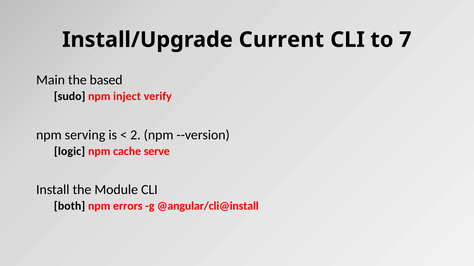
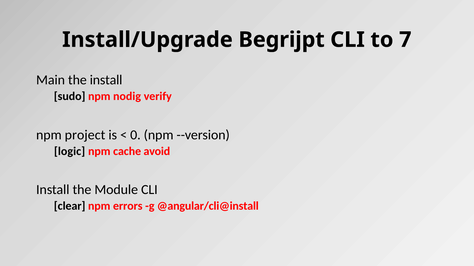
Current: Current -> Begrijpt (282, 40)
the based: based -> install (106, 80)
inject: inject -> nodig (127, 96)
serving: serving -> project (85, 135)
2: 2 -> 0 (135, 135)
serve: serve -> avoid (157, 151)
both: both -> clear (70, 206)
